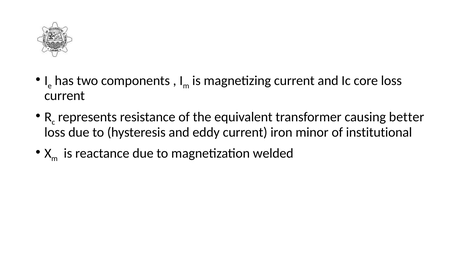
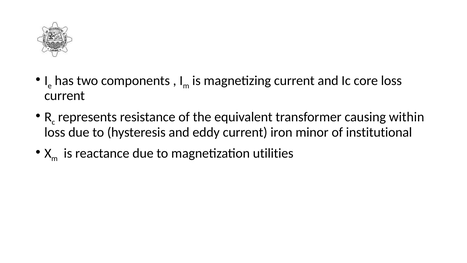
better: better -> within (407, 117)
welded: welded -> utilities (273, 153)
